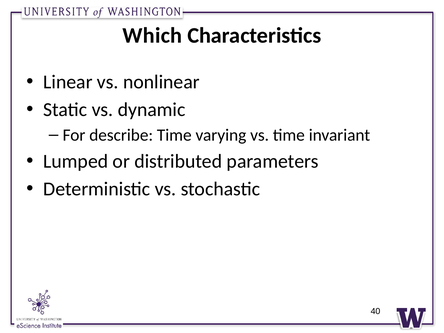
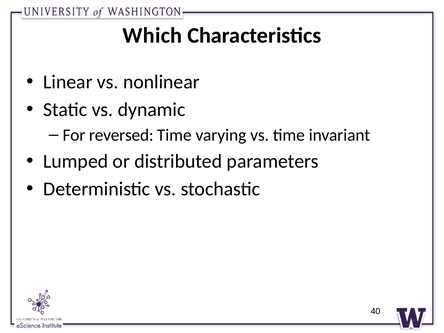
describe: describe -> reversed (121, 135)
